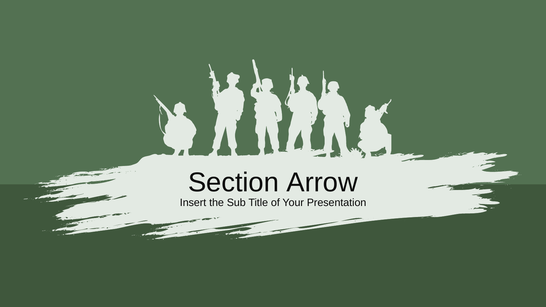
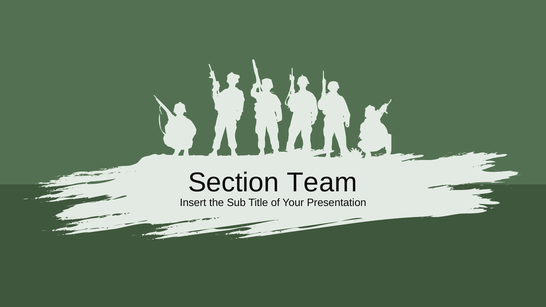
Arrow: Arrow -> Team (322, 182)
